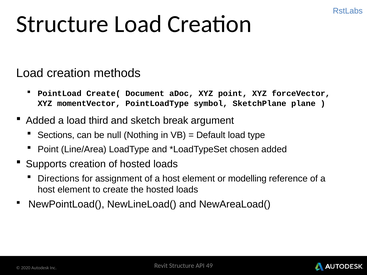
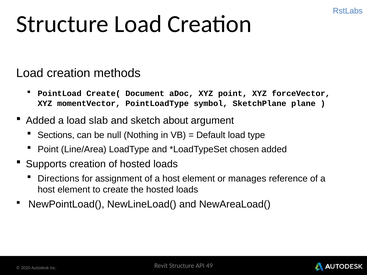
third: third -> slab (98, 121)
break: break -> about (176, 121)
modelling: modelling -> manages (247, 179)
